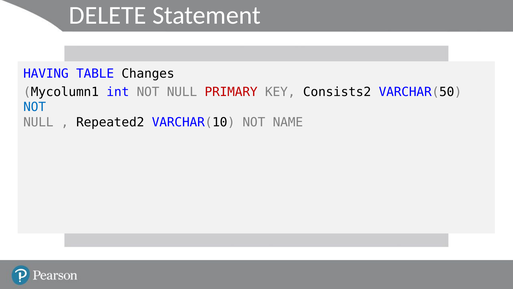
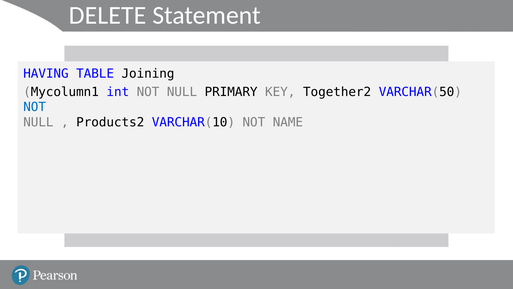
Changes: Changes -> Joining (148, 74)
PRIMARY colour: red -> black (231, 92)
Consists2: Consists2 -> Together2 (337, 92)
Repeated2: Repeated2 -> Products2 (110, 122)
